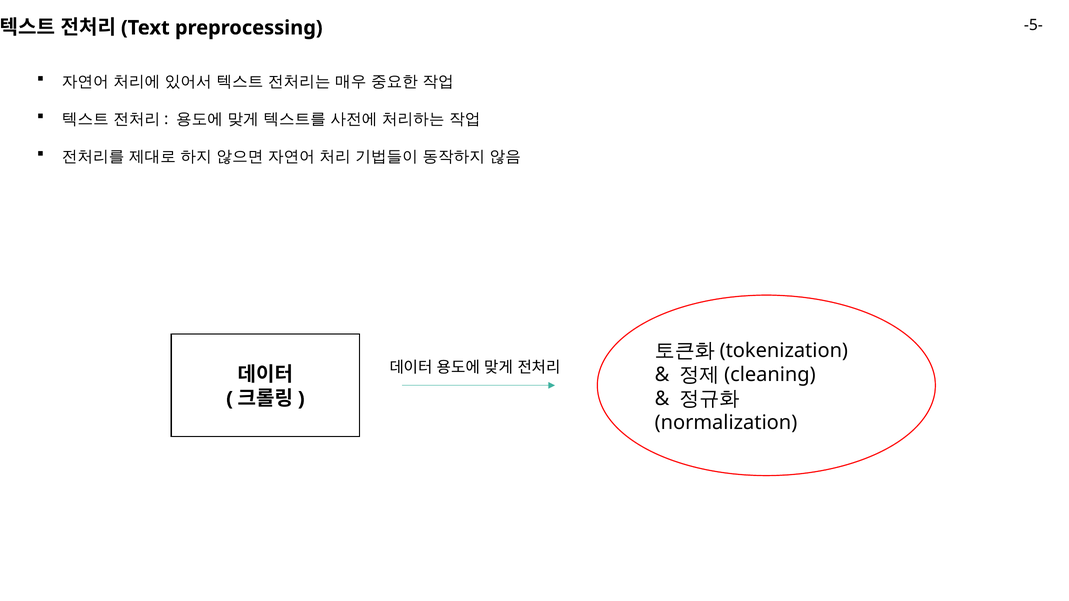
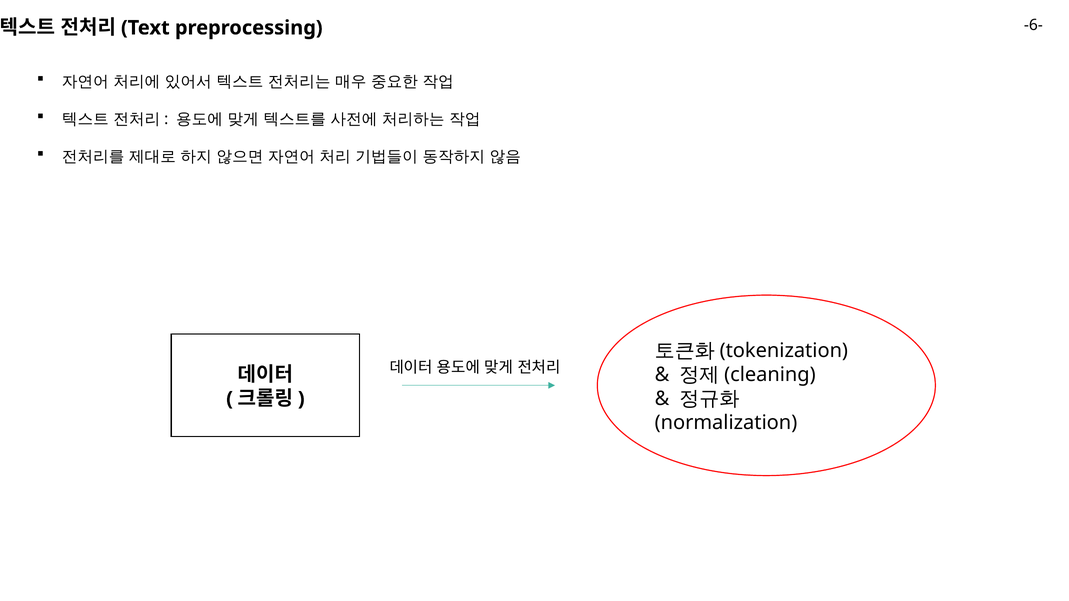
-5-: -5- -> -6- (1033, 25)
